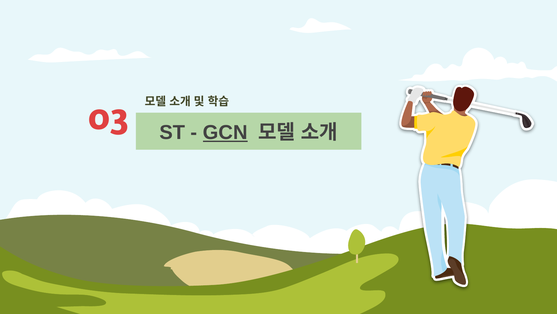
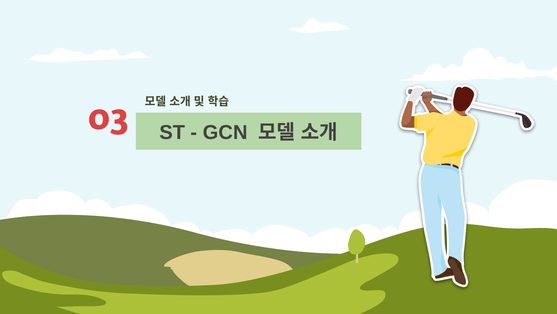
GCN underline: present -> none (225, 132)
